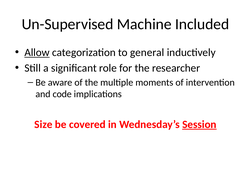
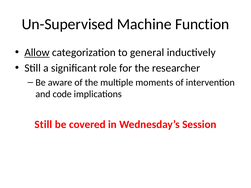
Included: Included -> Function (202, 24)
Size: Size -> Still (43, 125)
Session underline: present -> none (199, 125)
